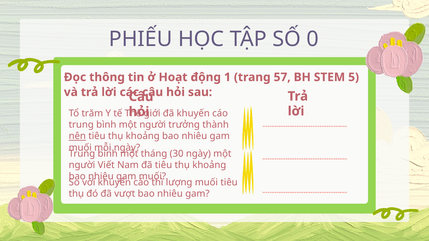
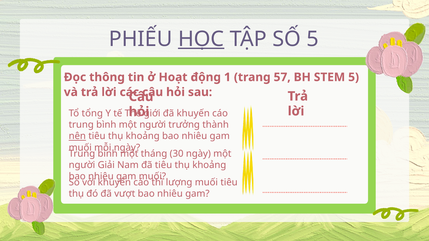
HỌC underline: none -> present (201, 39)
SỐ 0: 0 -> 5 (313, 39)
trăm: trăm -> tổng (92, 113)
Viết: Viết -> Giải (106, 165)
